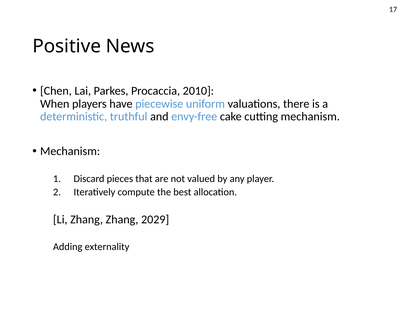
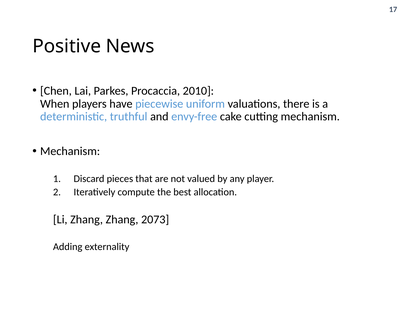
2029: 2029 -> 2073 (155, 219)
